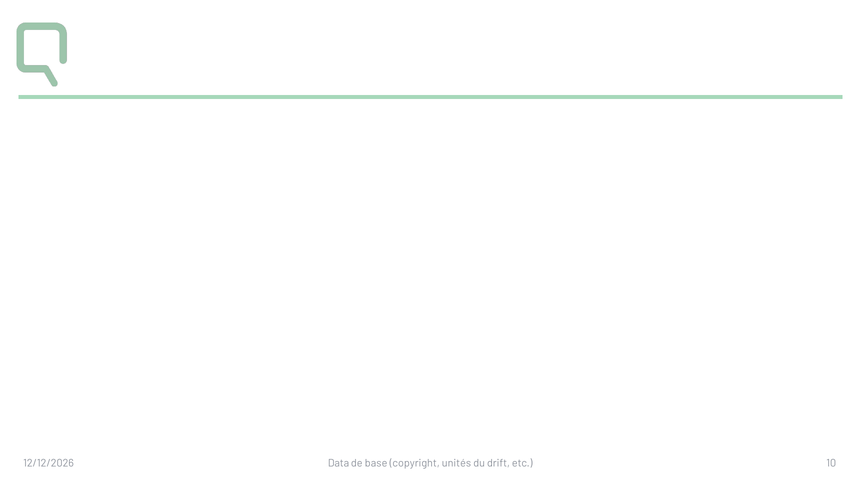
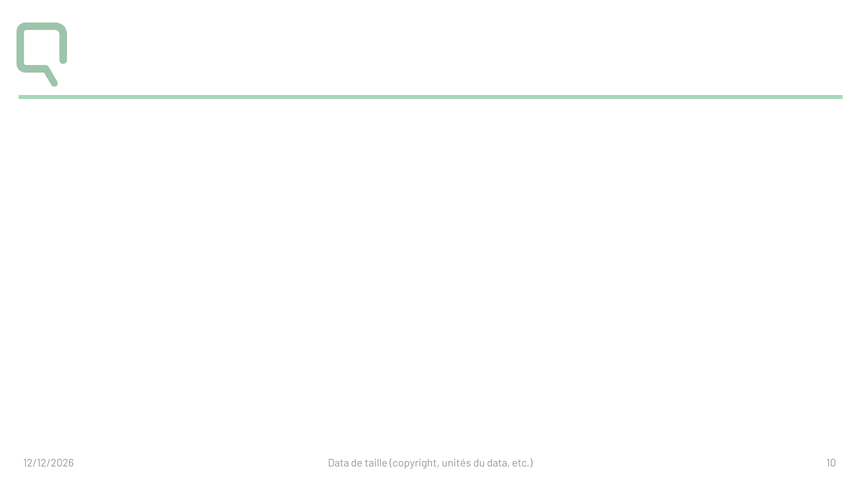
base: base -> taille (376, 463)
du drift: drift -> data (499, 463)
